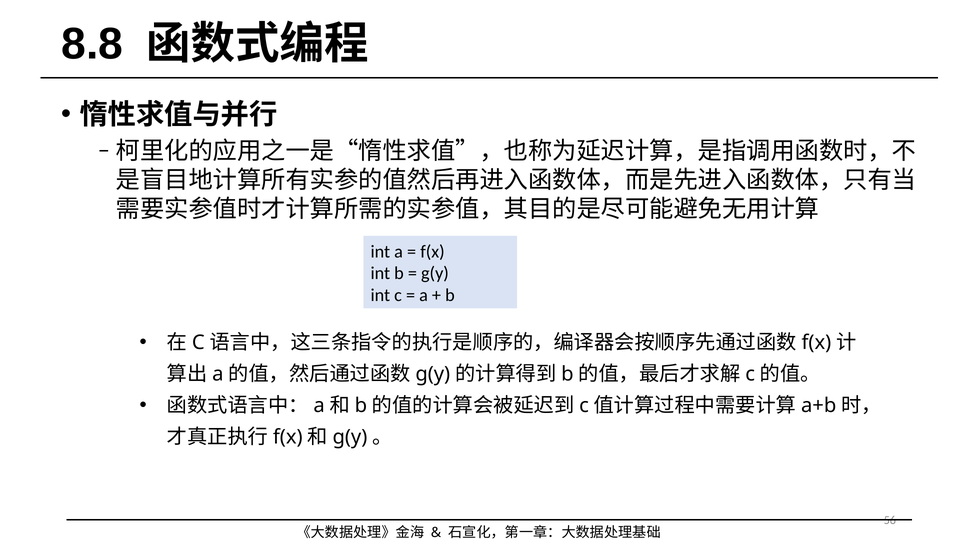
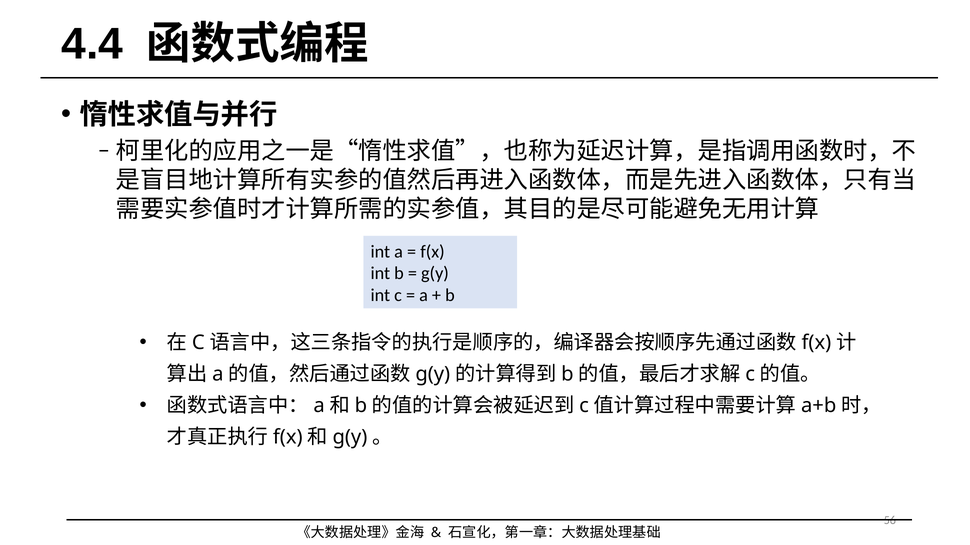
8.8: 8.8 -> 4.4 (92, 44)
